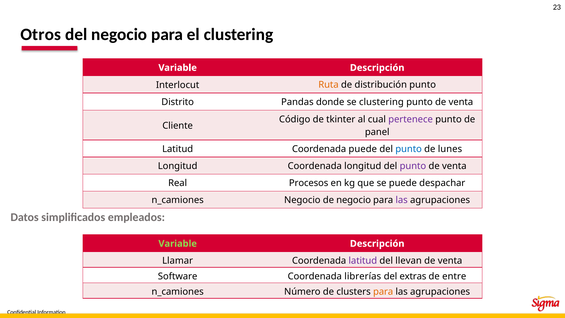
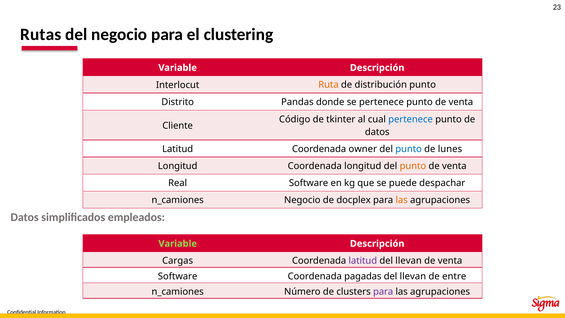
Otros: Otros -> Rutas (41, 34)
se clustering: clustering -> pertenece (381, 102)
pertenece colour: purple -> blue (411, 119)
panel: panel -> datos (377, 132)
Coordenada puede: puede -> owner (363, 149)
punto colour: purple -> orange (413, 166)
Real Procesos: Procesos -> Software (309, 183)
de negocio: negocio -> docplex (354, 200)
las colour: purple -> orange (402, 200)
Llamar: Llamar -> Cargas (178, 261)
librerías: librerías -> pagadas (363, 276)
extras: extras -> llevan (413, 276)
para colour: orange -> purple (383, 292)
